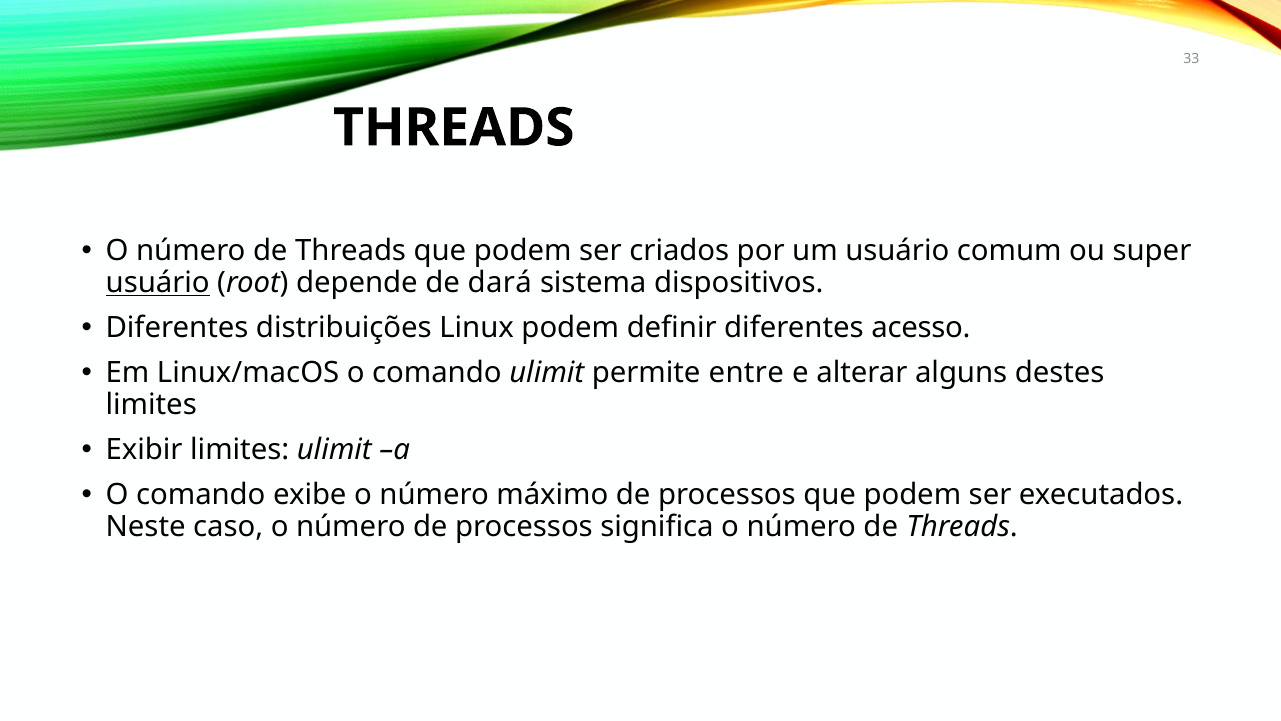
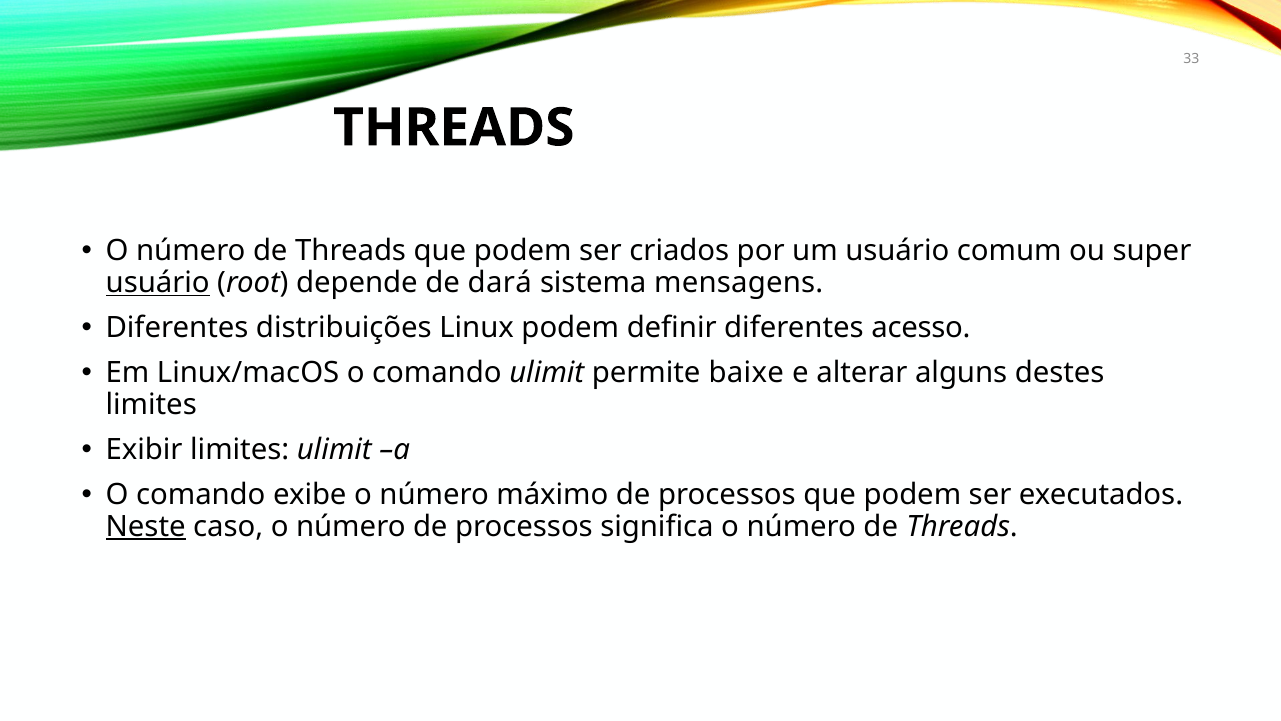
dispositivos: dispositivos -> mensagens (739, 283)
entre: entre -> baixe (746, 373)
Neste underline: none -> present (146, 526)
